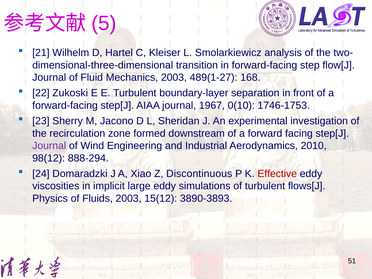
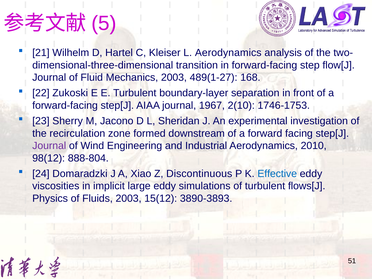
L Smolarkiewicz: Smolarkiewicz -> Aerodynamics (228, 53)
0(10: 0(10 -> 2(10 (241, 105)
888-294: 888-294 -> 888-804 (88, 158)
Effective colour: red -> blue (277, 174)
